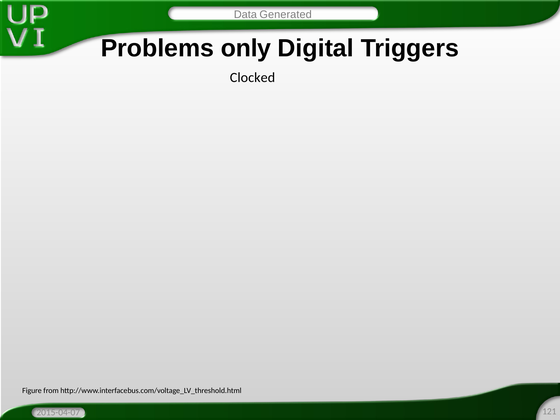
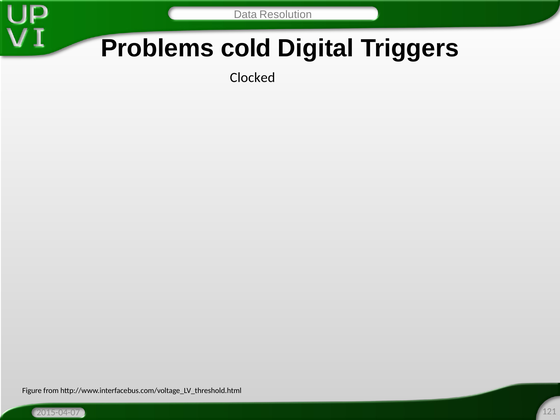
Generated: Generated -> Resolution (286, 15)
only: only -> cold (246, 48)
